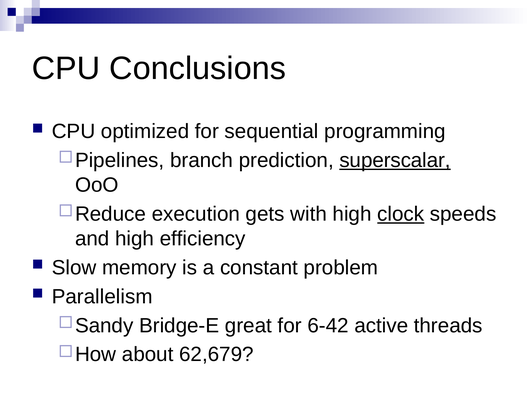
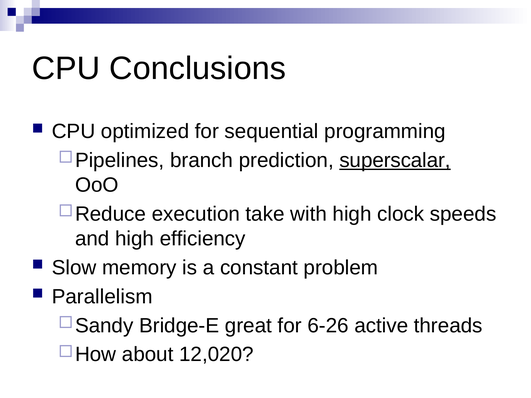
gets: gets -> take (265, 214)
clock underline: present -> none (401, 214)
6-42: 6-42 -> 6-26 (328, 326)
62,679: 62,679 -> 12,020 (216, 355)
